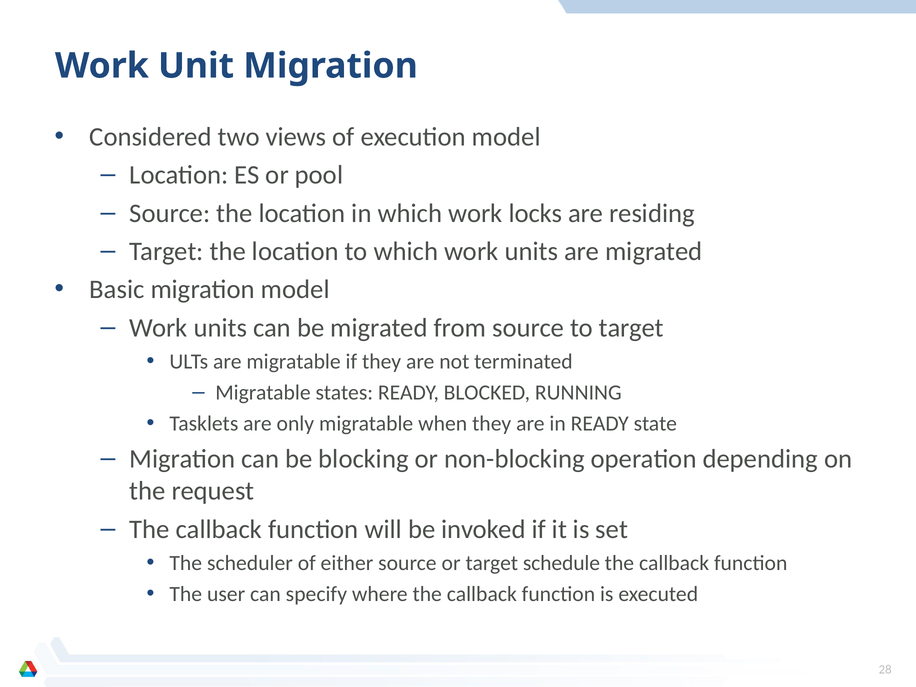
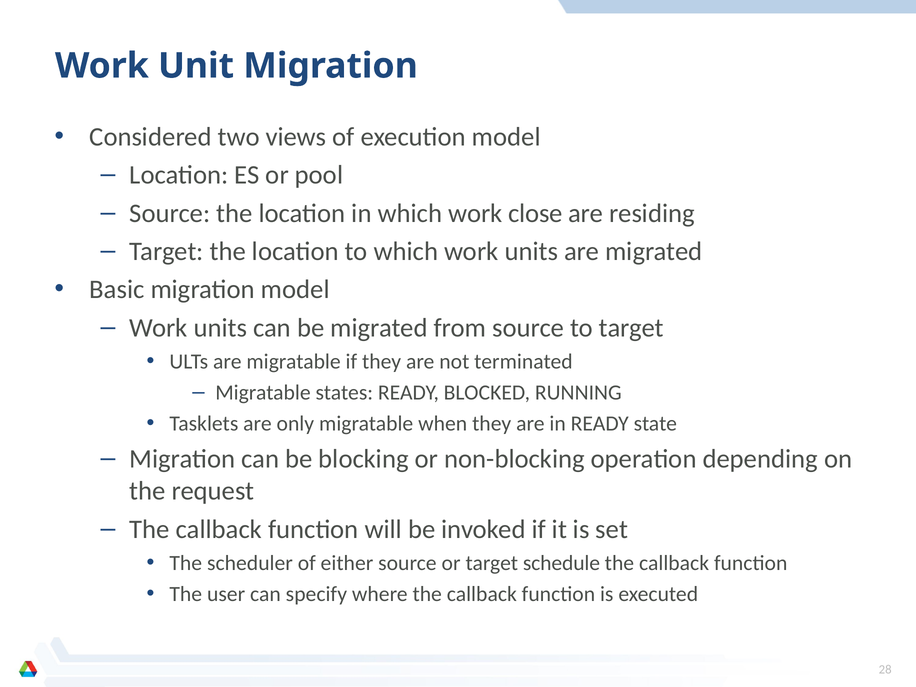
locks: locks -> close (536, 213)
